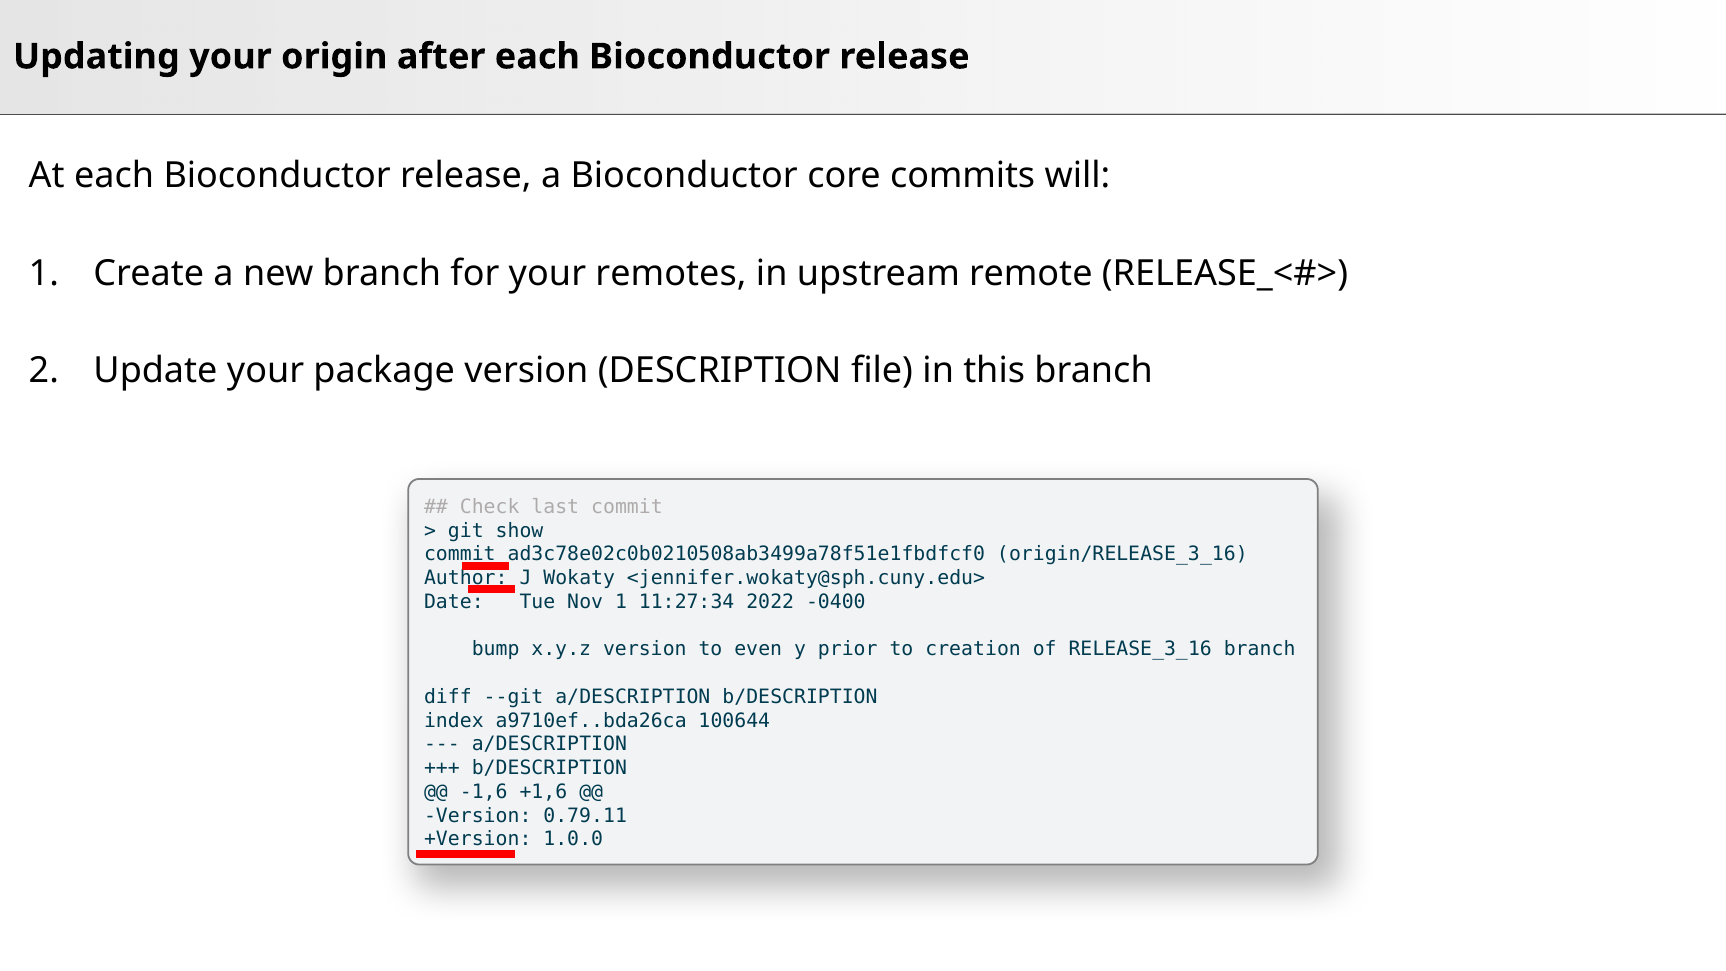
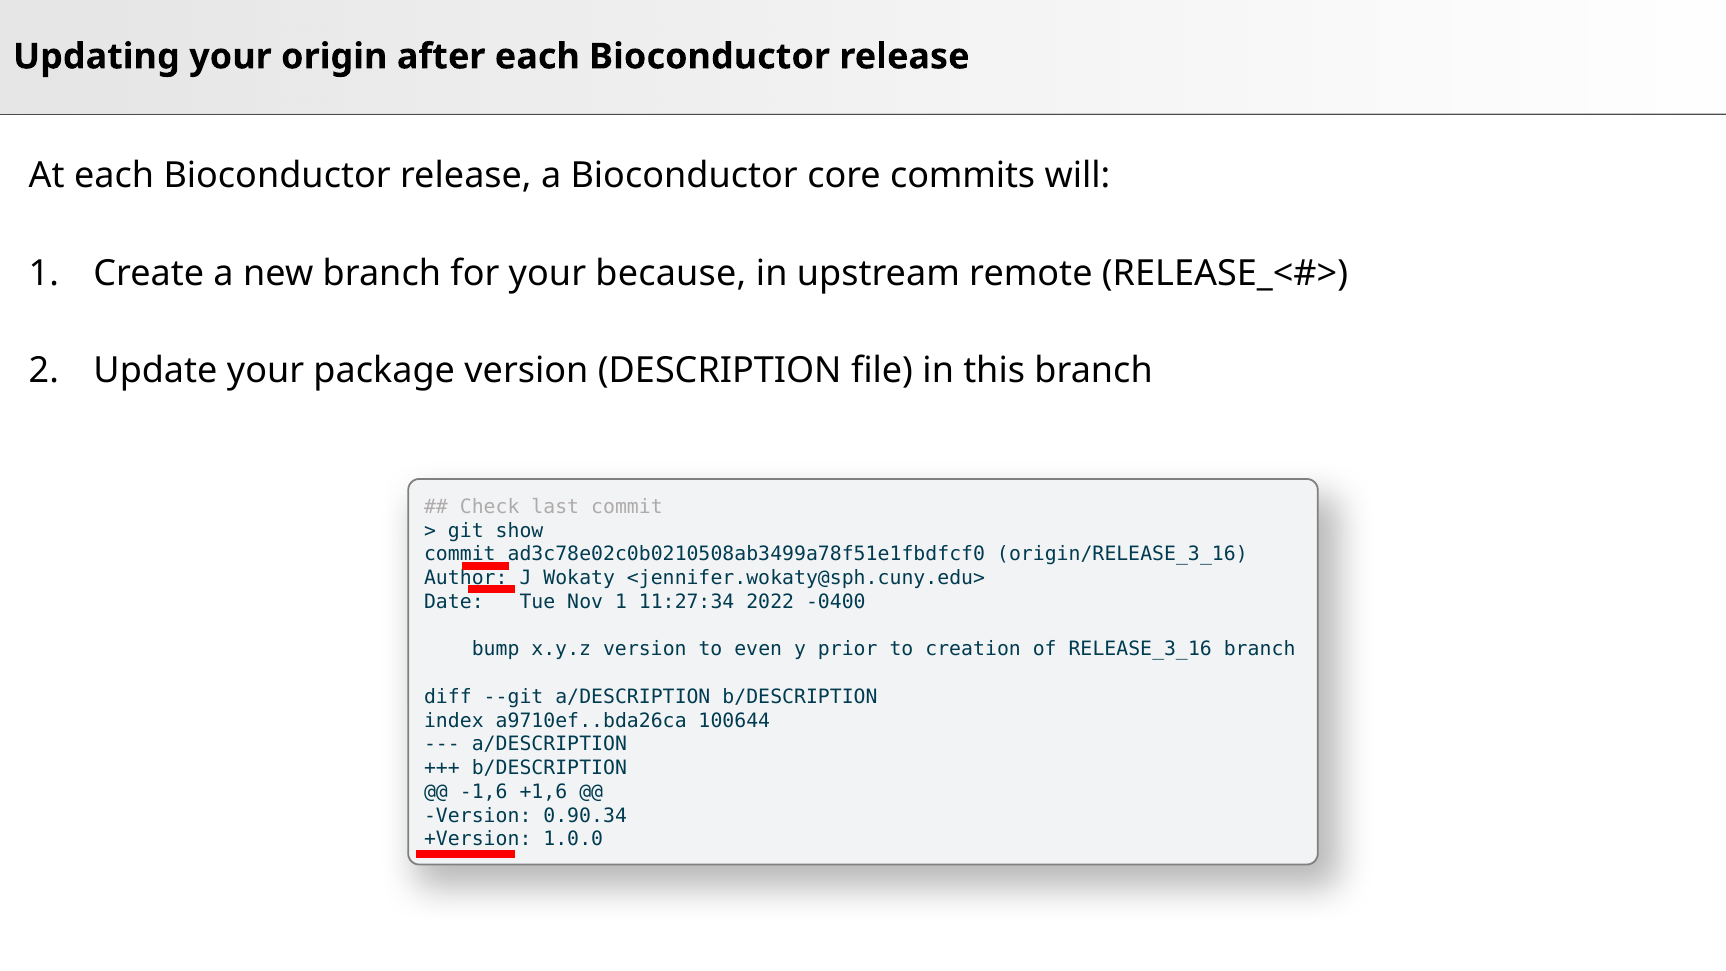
remotes: remotes -> because (671, 273)
0.79.11: 0.79.11 -> 0.90.34 (585, 815)
